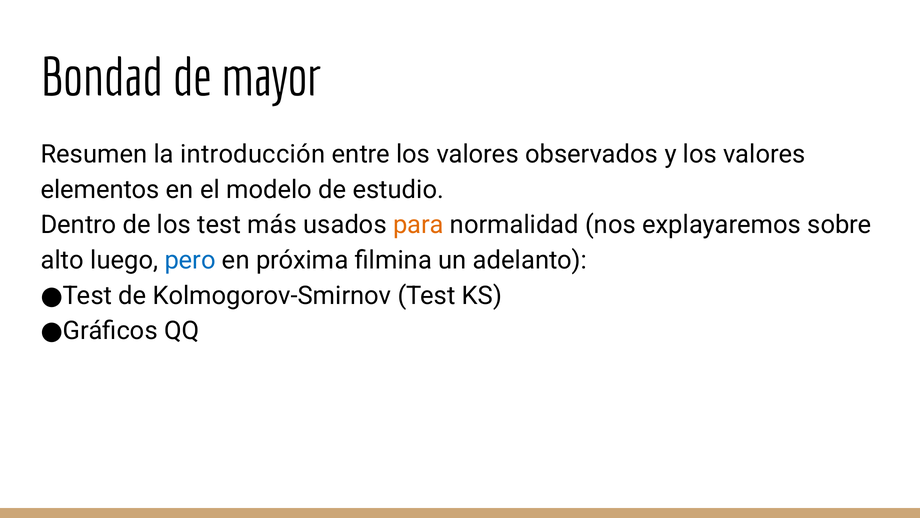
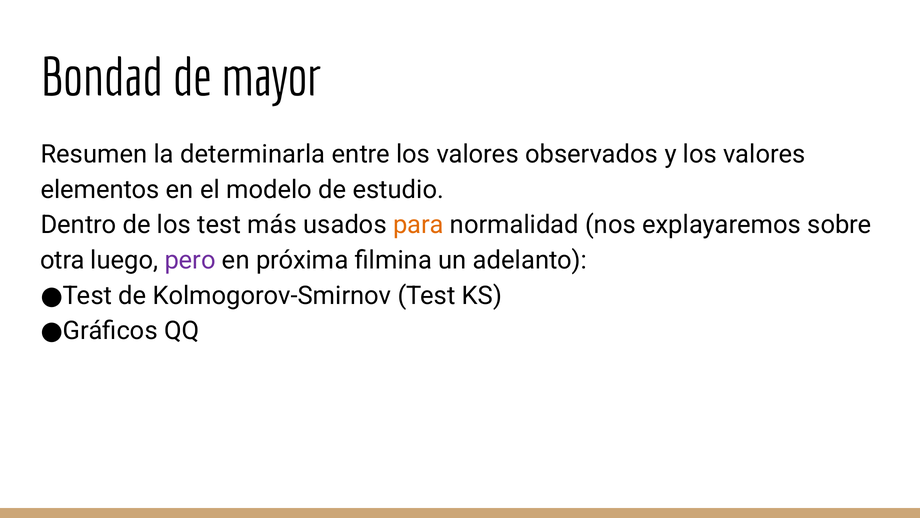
introducción: introducción -> determinarla (253, 154)
alto: alto -> otra (62, 260)
pero colour: blue -> purple (190, 260)
